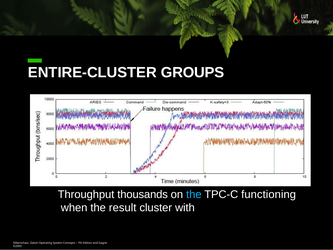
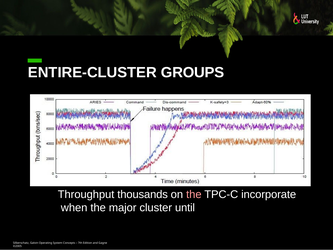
the colour: light blue -> pink (194, 194)
functioning: functioning -> incorporate (269, 194)
result: result -> major (123, 207)
with: with -> until (185, 207)
